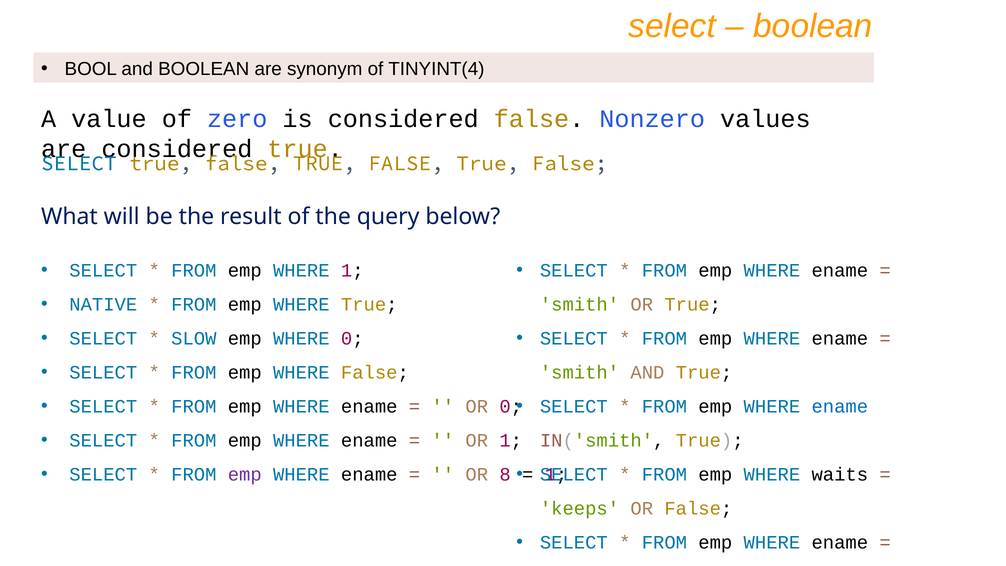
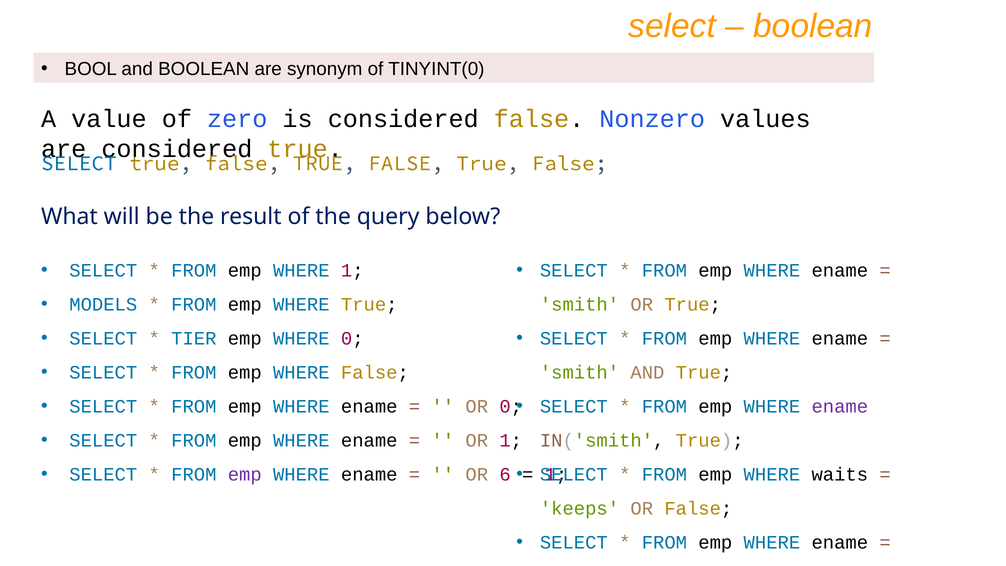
TINYINT(4: TINYINT(4 -> TINYINT(0 (436, 69)
NATIVE: NATIVE -> MODELS (103, 305)
SLOW: SLOW -> TIER (194, 339)
ename colour: blue -> purple (840, 406)
8: 8 -> 6 (505, 474)
